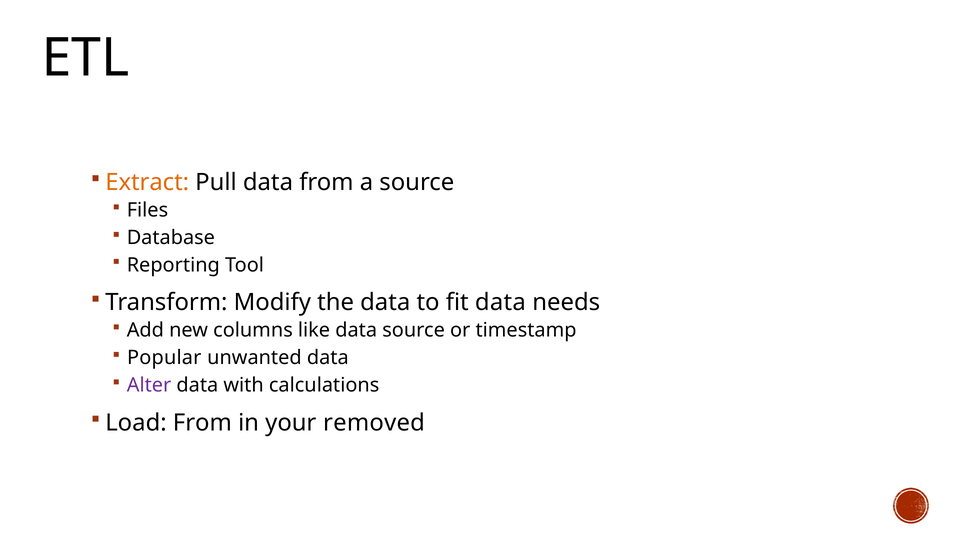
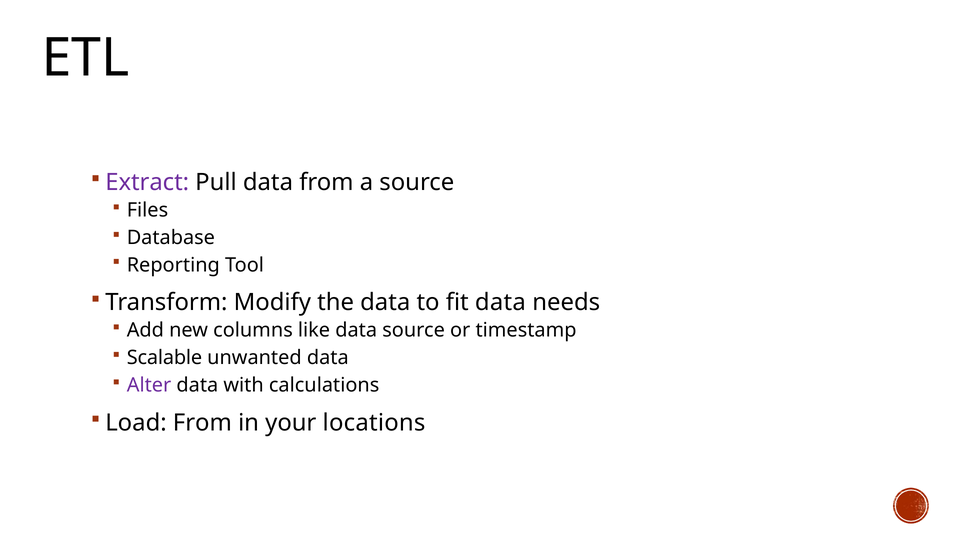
Extract colour: orange -> purple (147, 183)
Popular: Popular -> Scalable (164, 358)
removed: removed -> locations (374, 423)
